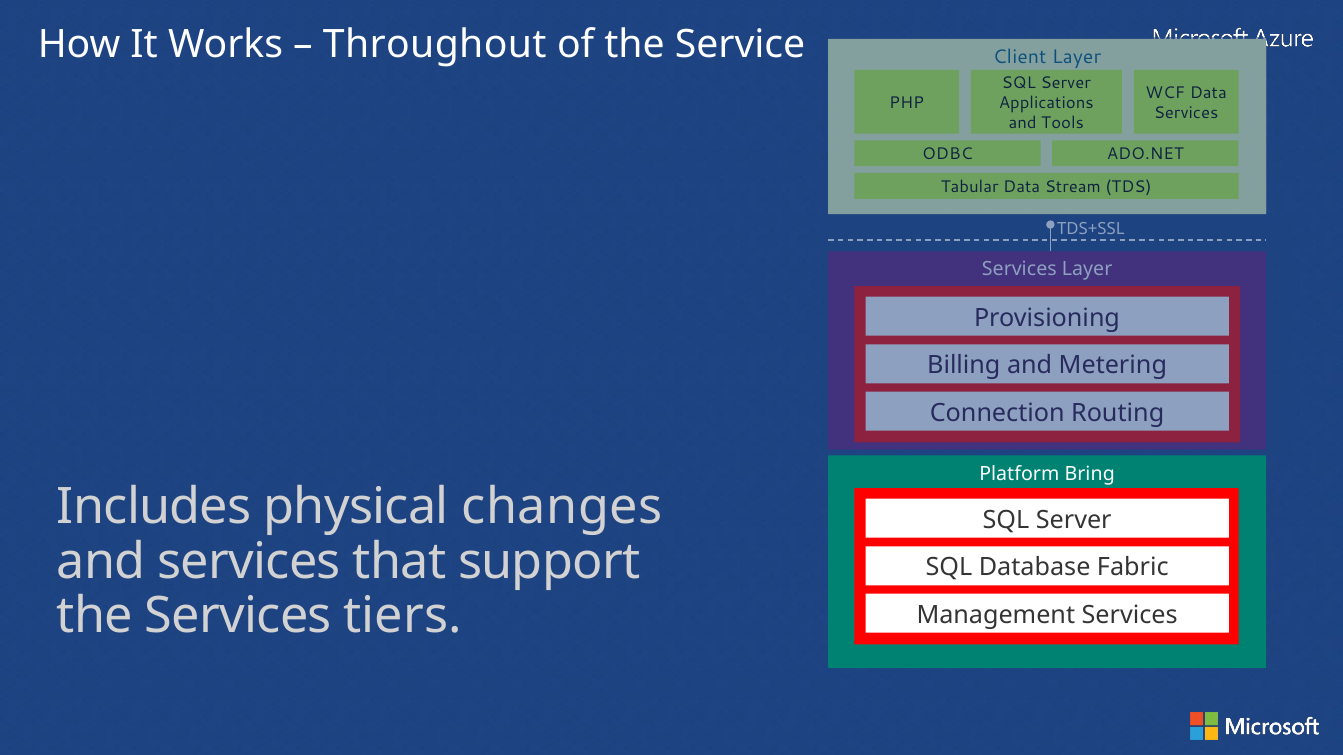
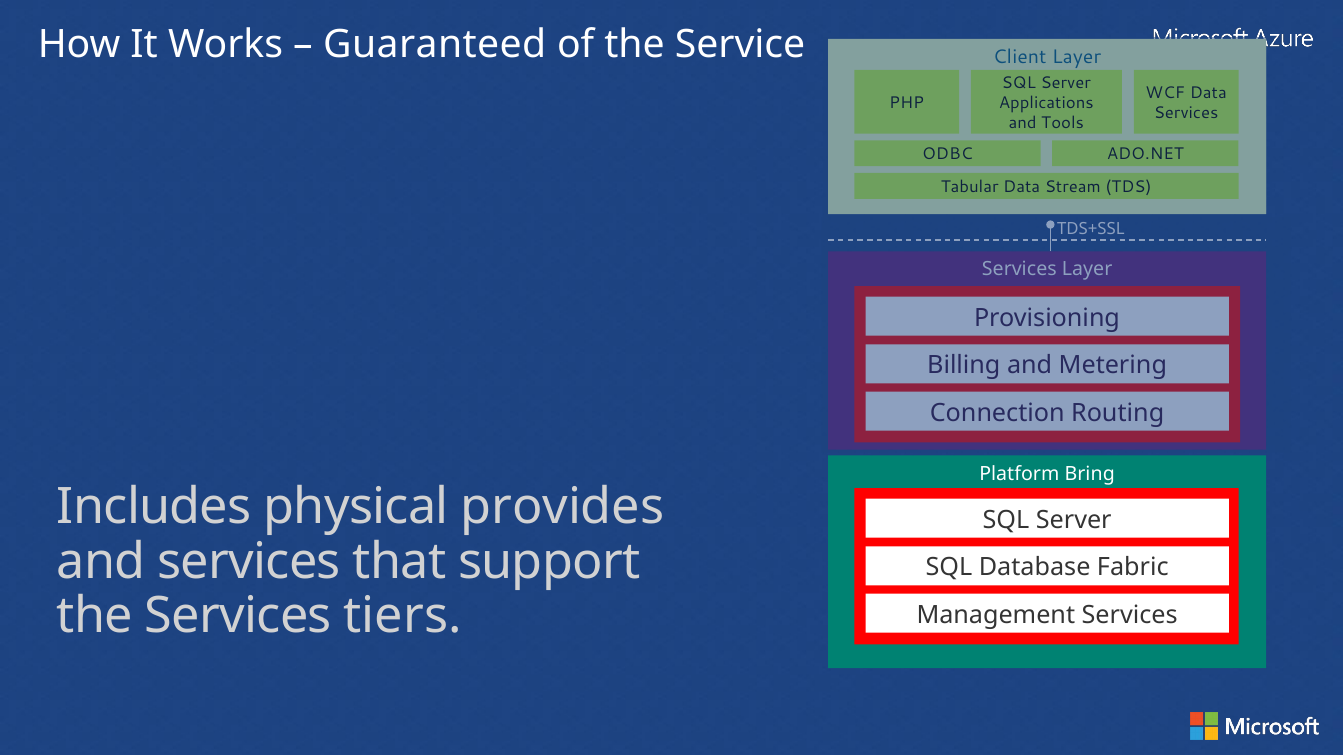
Throughout: Throughout -> Guaranteed (435, 44)
changes: changes -> provides (562, 507)
